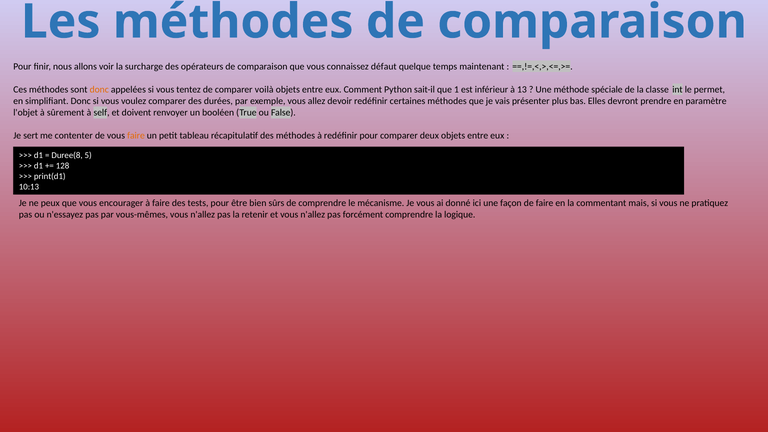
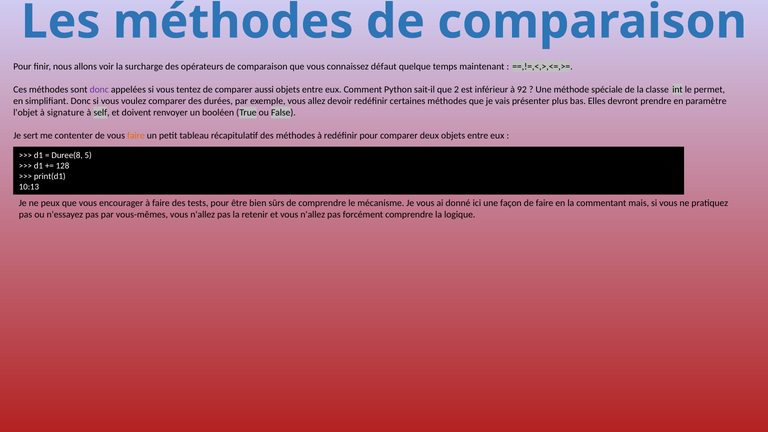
donc colour: orange -> purple (99, 89)
voilà: voilà -> aussi (264, 89)
1: 1 -> 2 (456, 89)
13: 13 -> 92 (522, 89)
sûrement: sûrement -> signature (66, 113)
